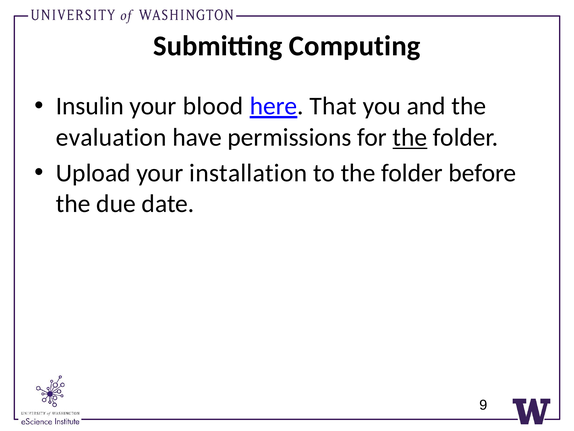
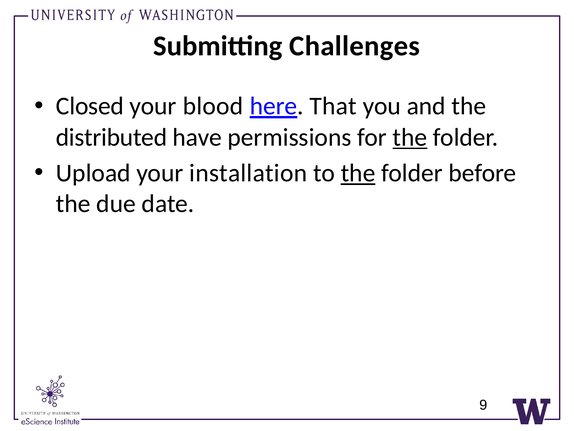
Computing: Computing -> Challenges (355, 46)
Insulin: Insulin -> Closed (90, 106)
evaluation: evaluation -> distributed (111, 137)
the underline: none -> present (358, 173)
